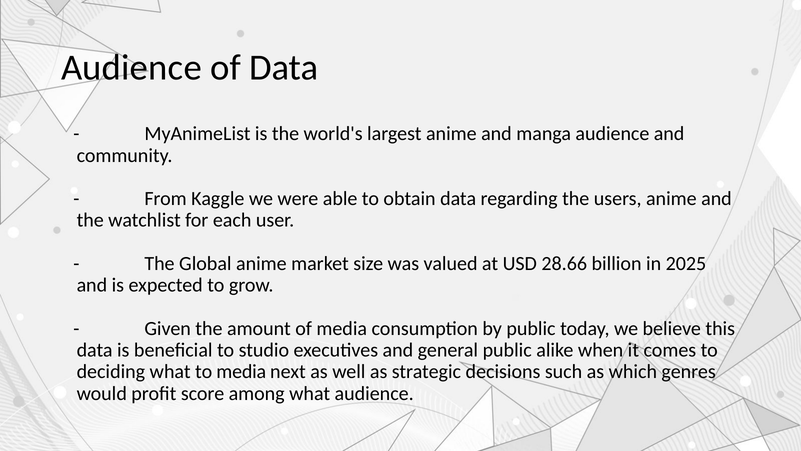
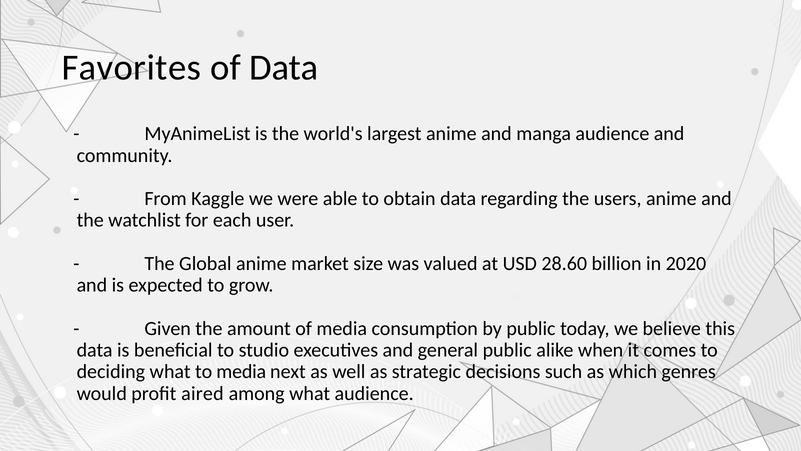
Audience: Audience -> Favorites (131, 67)
28.66: 28.66 -> 28.60 (564, 263)
2025: 2025 -> 2020 (686, 263)
score: score -> aired (202, 393)
